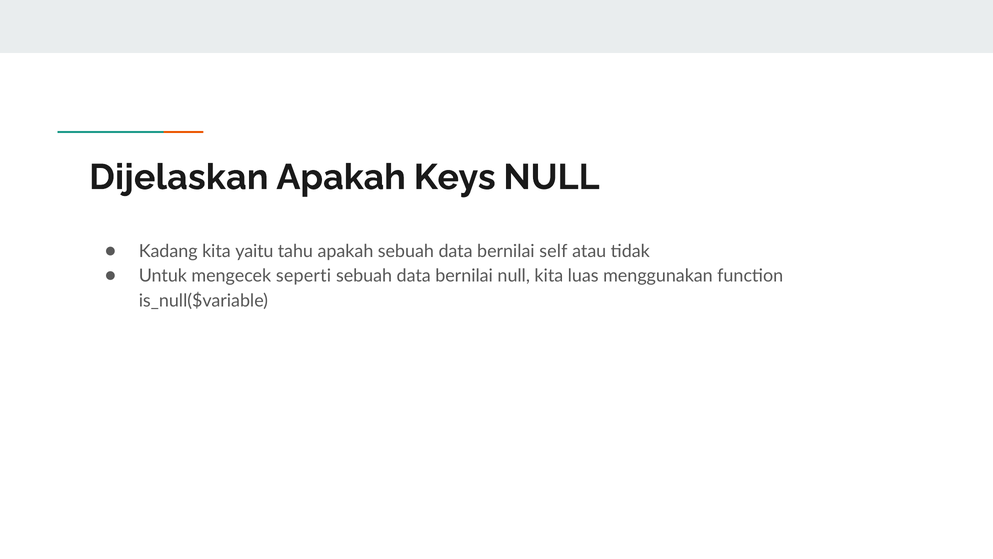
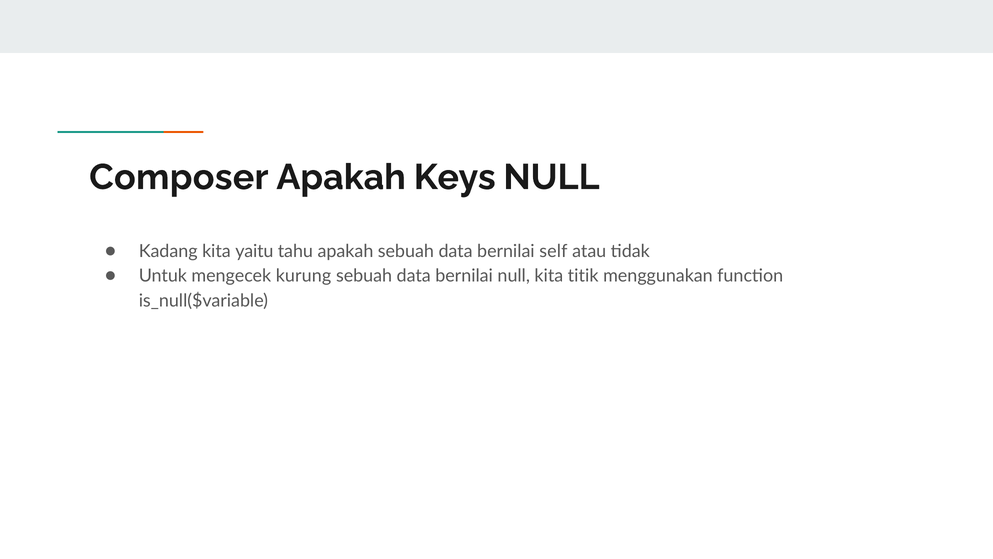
Dijelaskan: Dijelaskan -> Composer (179, 177)
seperti: seperti -> kurung (304, 276)
luas: luas -> titik (583, 276)
